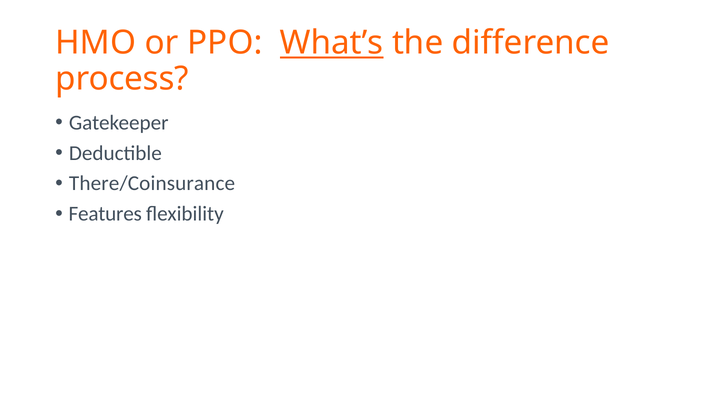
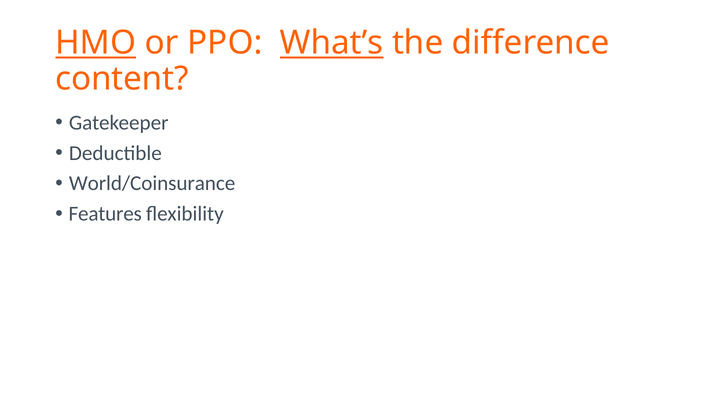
HMO underline: none -> present (96, 43)
process: process -> content (122, 79)
There/Coinsurance: There/Coinsurance -> World/Coinsurance (152, 184)
